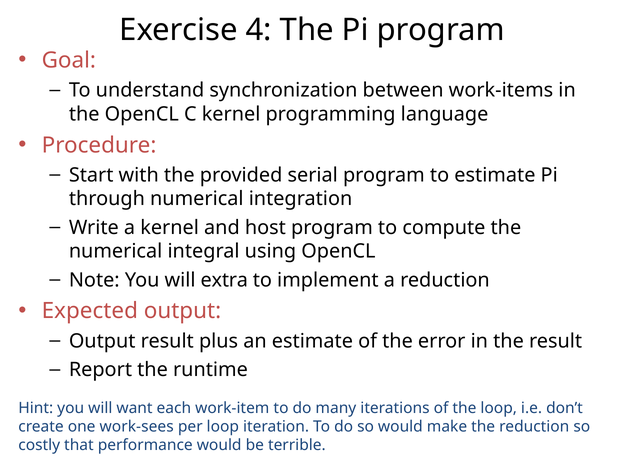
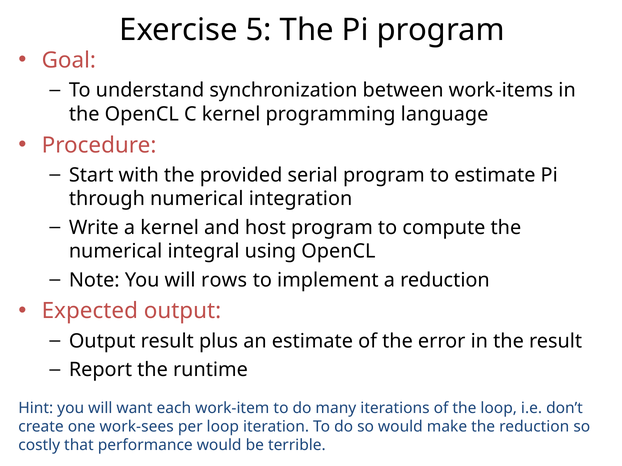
4: 4 -> 5 (259, 30)
extra: extra -> rows (224, 280)
